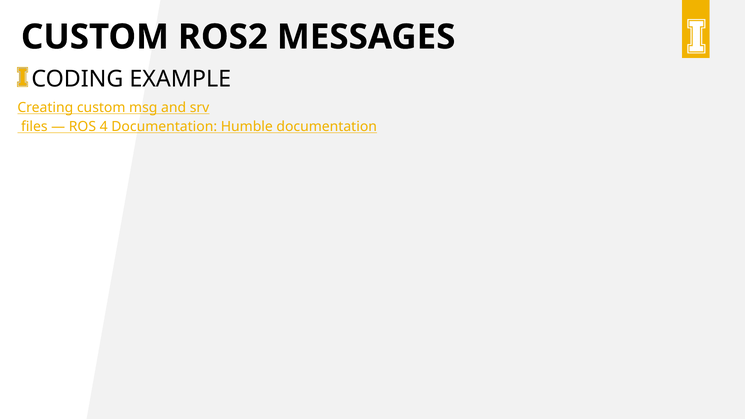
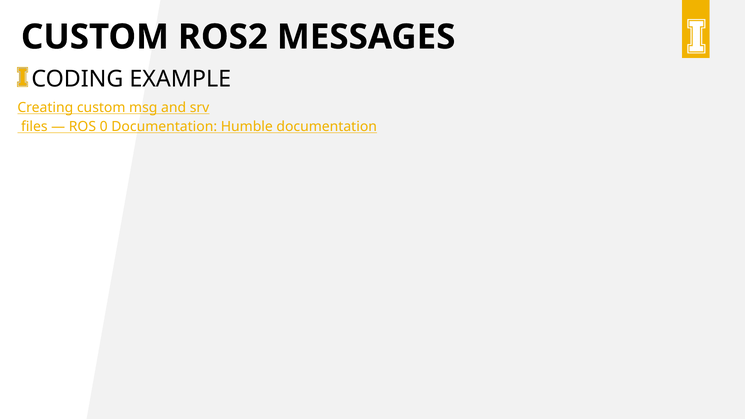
4: 4 -> 0 (104, 127)
